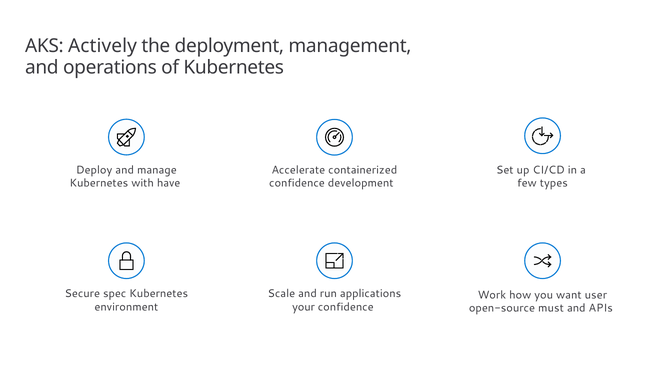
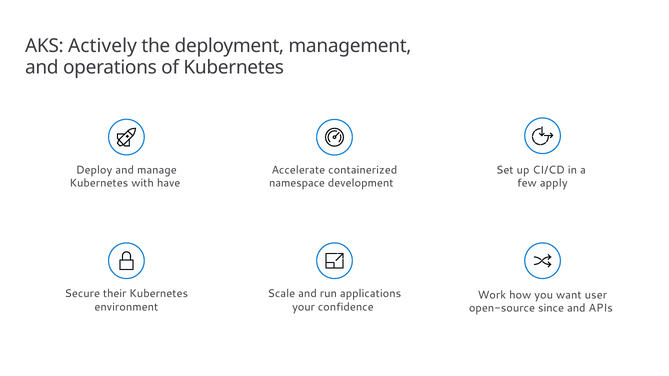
confidence: confidence -> namespace (297, 183)
types: types -> apply (554, 183)
spec: spec -> their (115, 294)
must: must -> since (551, 308)
